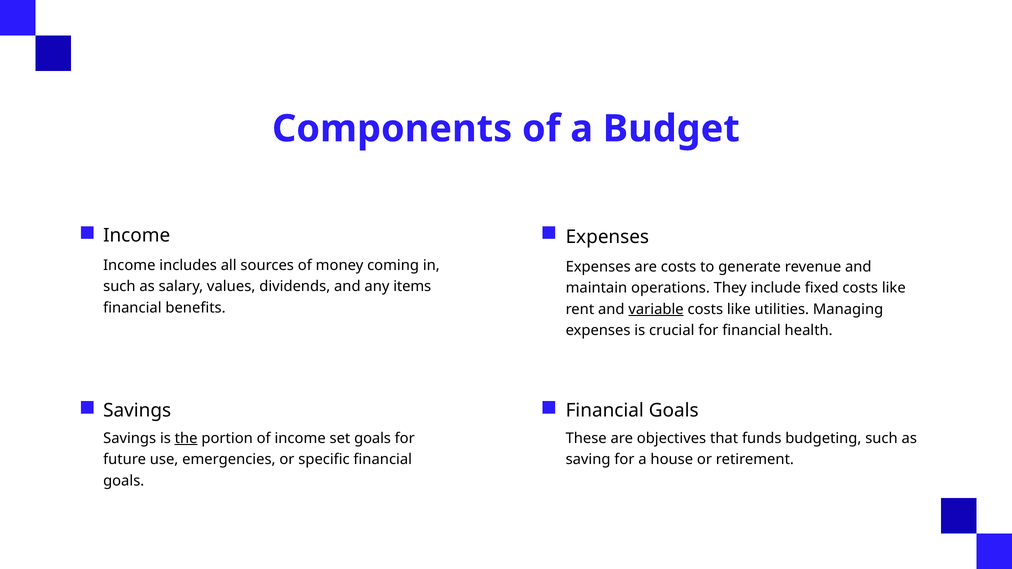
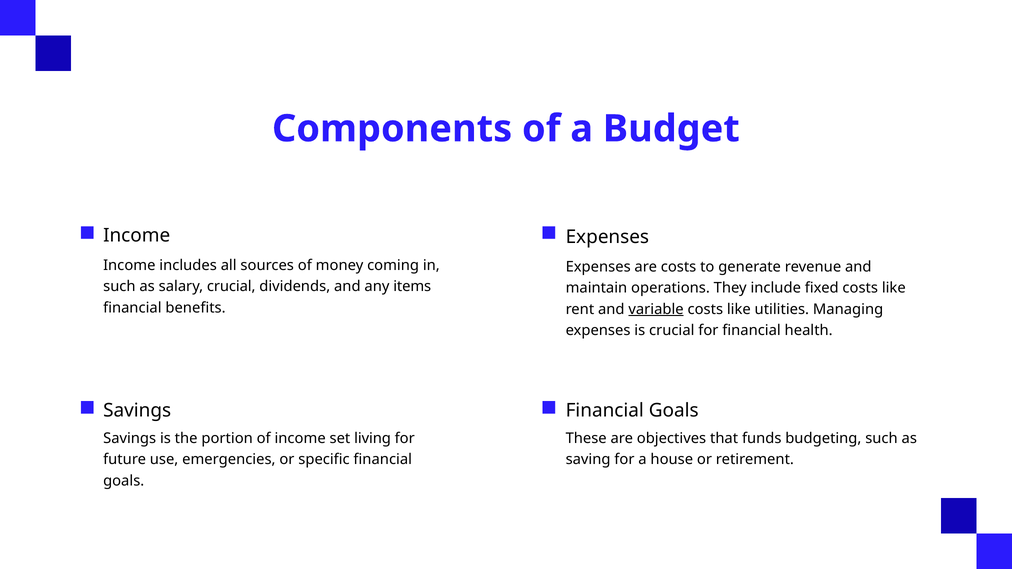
salary values: values -> crucial (231, 287)
the underline: present -> none (186, 438)
set goals: goals -> living (373, 438)
